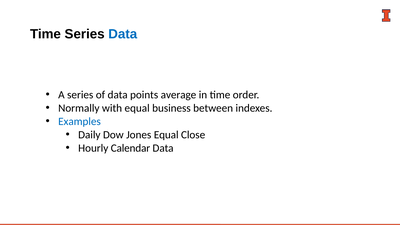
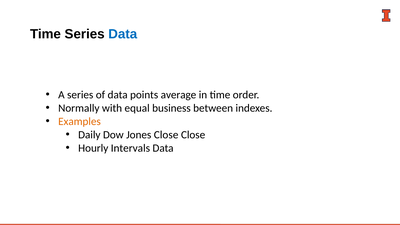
Examples colour: blue -> orange (79, 122)
Jones Equal: Equal -> Close (166, 135)
Calendar: Calendar -> Intervals (130, 148)
